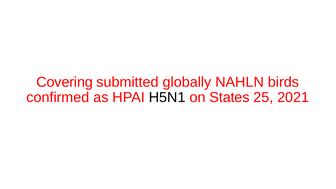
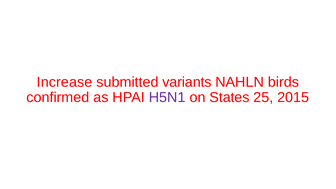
Covering: Covering -> Increase (65, 82)
globally: globally -> variants (187, 82)
H5N1 colour: black -> purple (167, 98)
2021: 2021 -> 2015 (293, 98)
